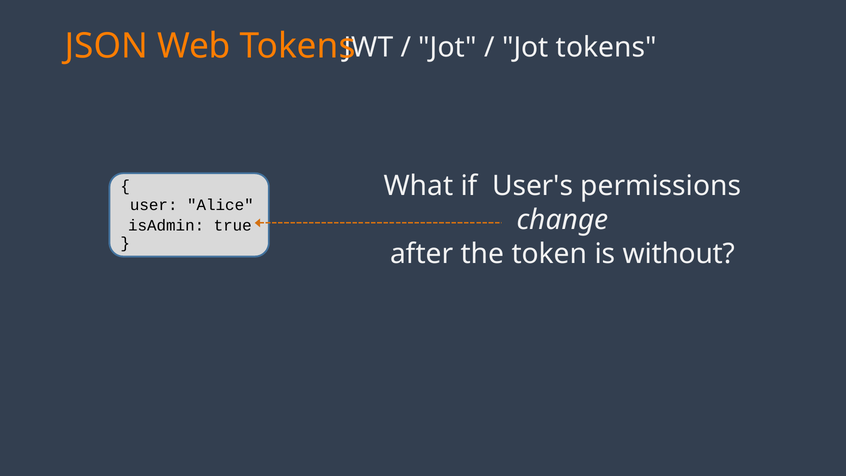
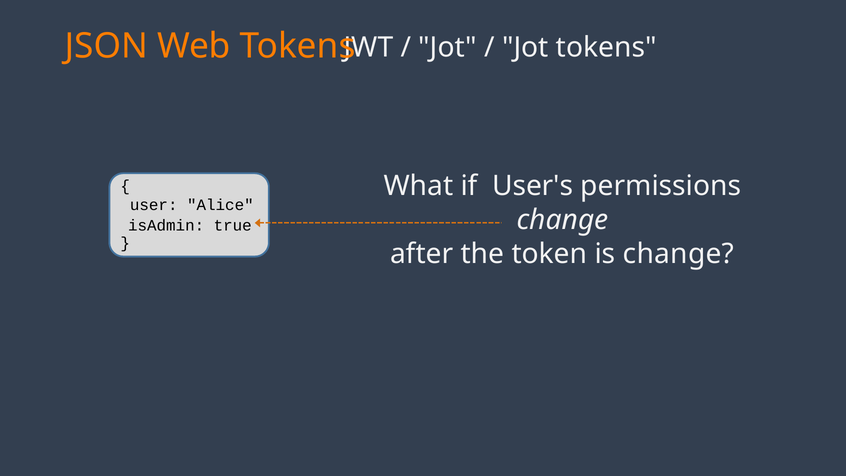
is without: without -> change (679, 254)
